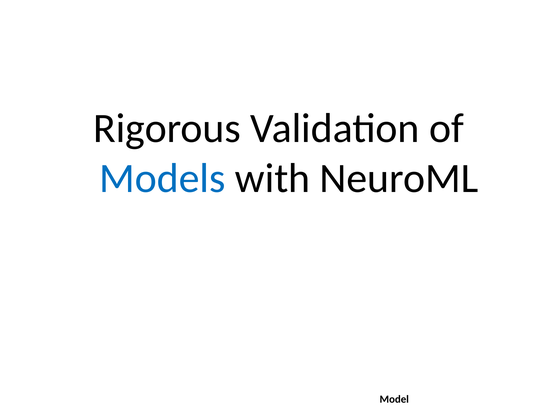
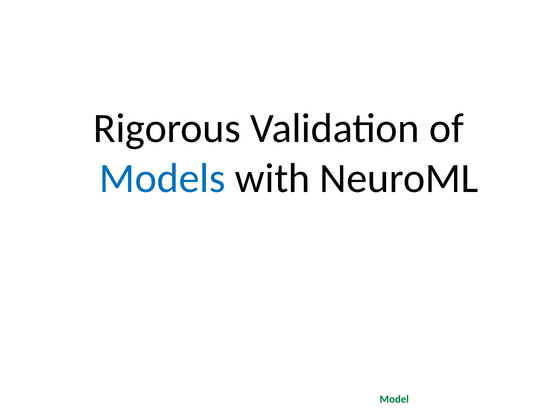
Model colour: black -> green (394, 399)
